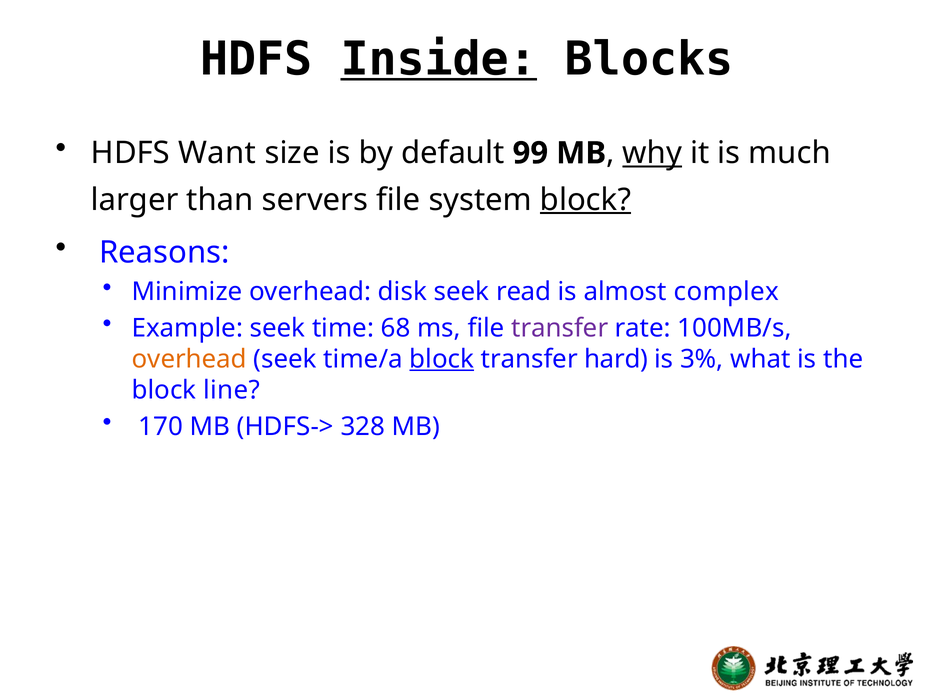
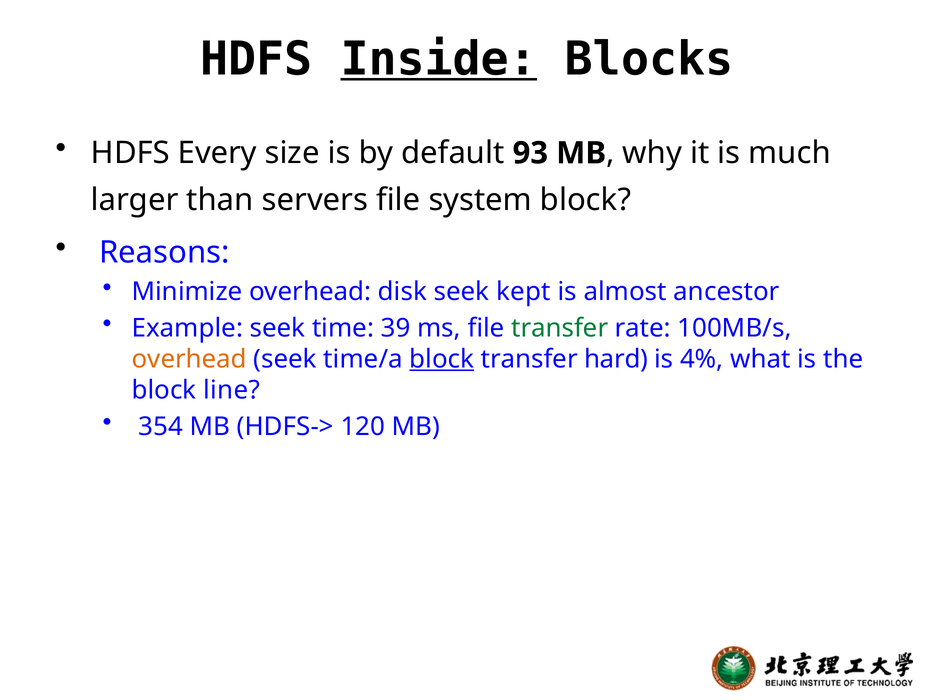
Want: Want -> Every (217, 153)
99: 99 -> 93 (530, 153)
why underline: present -> none (652, 153)
block underline: present -> none (586, 200)
read: read -> kept (523, 292)
complex: complex -> ancestor (726, 292)
68: 68 -> 39 (396, 328)
transfer colour: purple -> green (560, 328)
3%: 3% -> 4% (702, 359)
170: 170 -> 354 (161, 426)
328: 328 -> 120 (363, 426)
